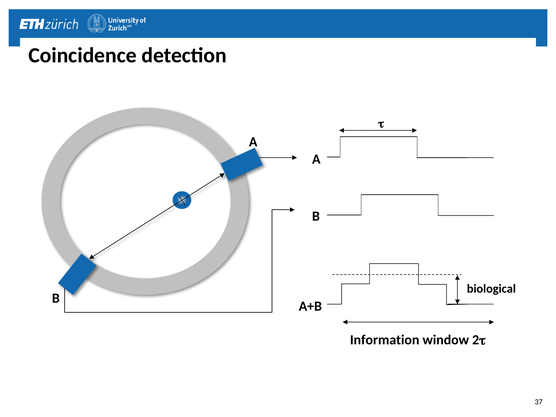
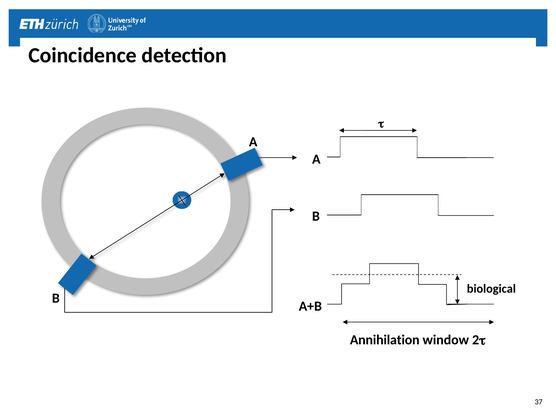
Information: Information -> Annihilation (385, 340)
